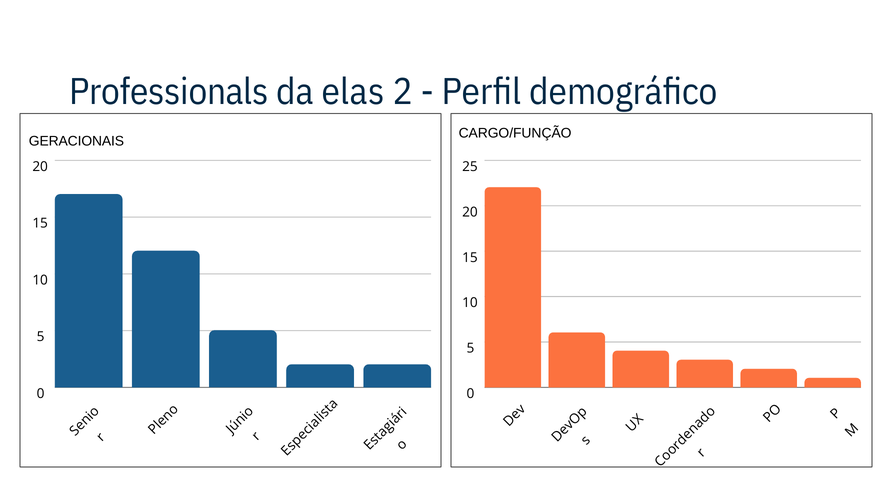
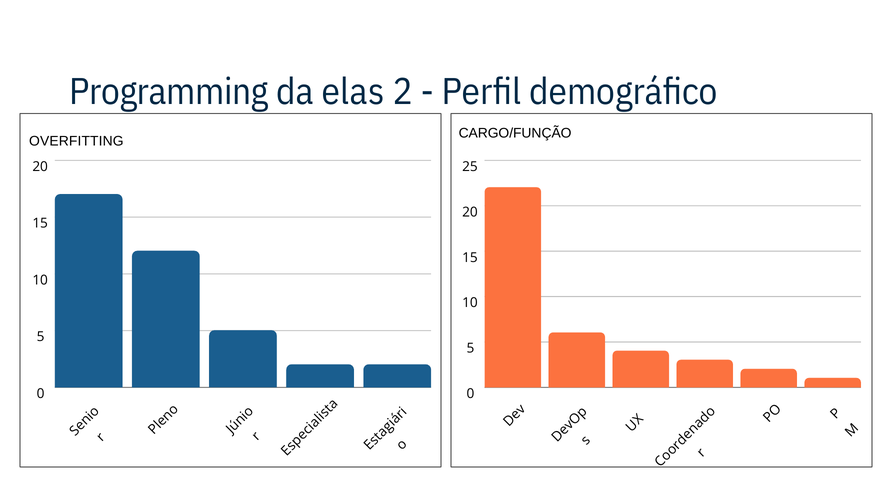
Professionals: Professionals -> Programming (169, 92)
GERACIONAIS: GERACIONAIS -> OVERFITTING (76, 141)
